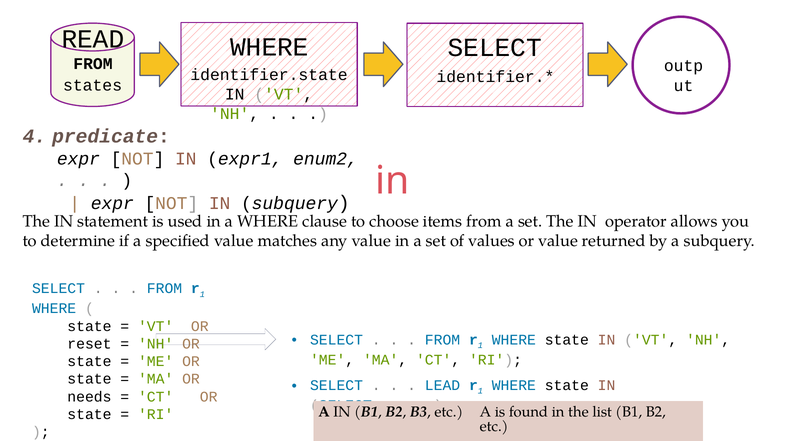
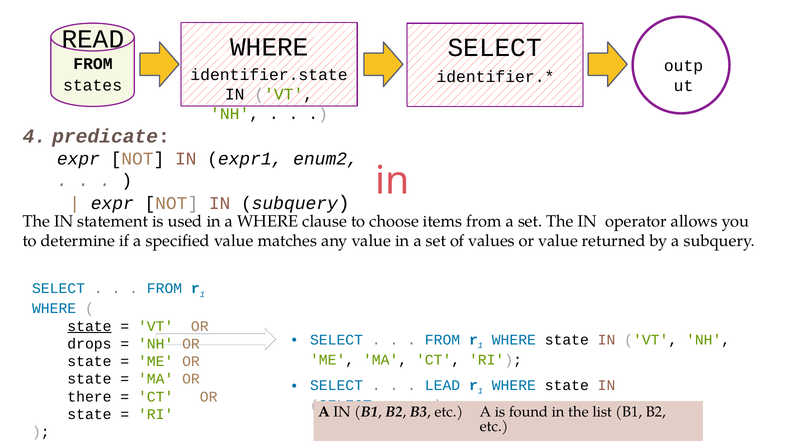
state underline: none -> present (89, 327)
reset: reset -> drops (89, 344)
needs: needs -> there (89, 397)
